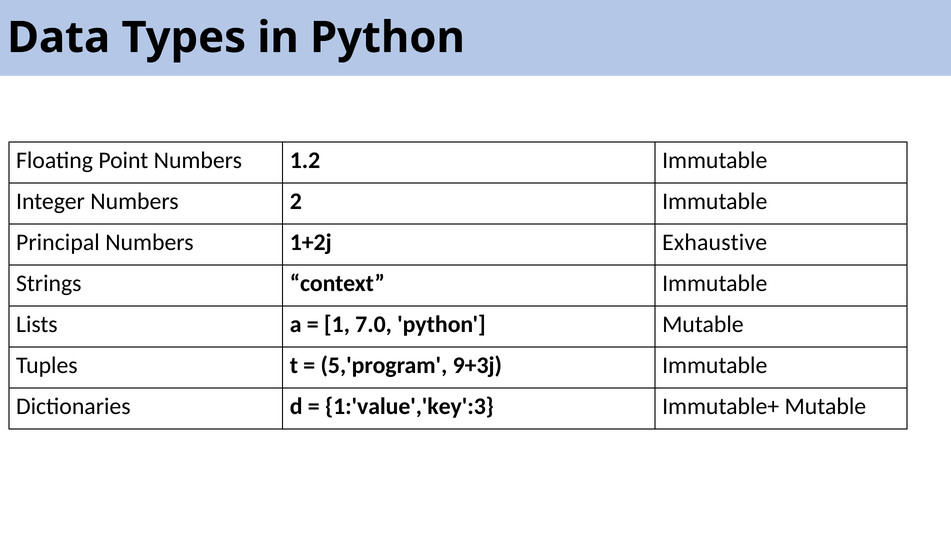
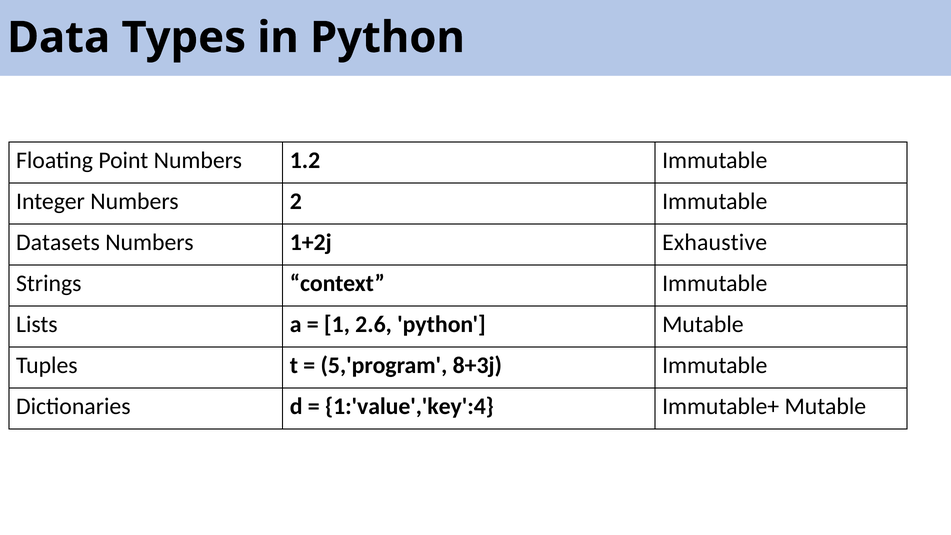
Principal: Principal -> Datasets (58, 242)
7.0: 7.0 -> 2.6 (374, 324)
9+3j: 9+3j -> 8+3j (477, 365)
1:'value','key':3: 1:'value','key':3 -> 1:'value','key':4 (409, 406)
